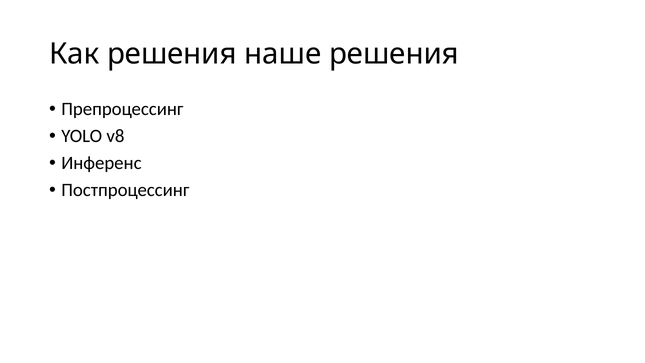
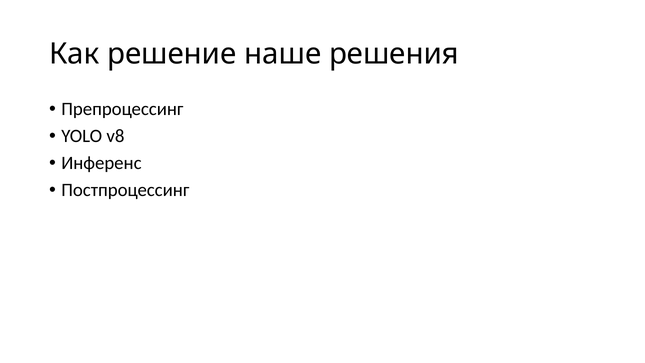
Как решения: решения -> решение (172, 54)
